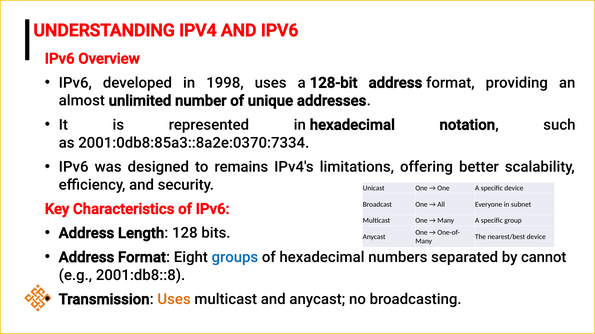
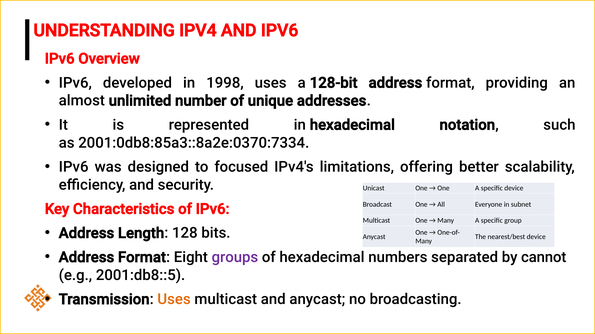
remains: remains -> focused (241, 167)
groups colour: blue -> purple (235, 258)
2001:db8::8: 2001:db8::8 -> 2001:db8::5 (141, 276)
